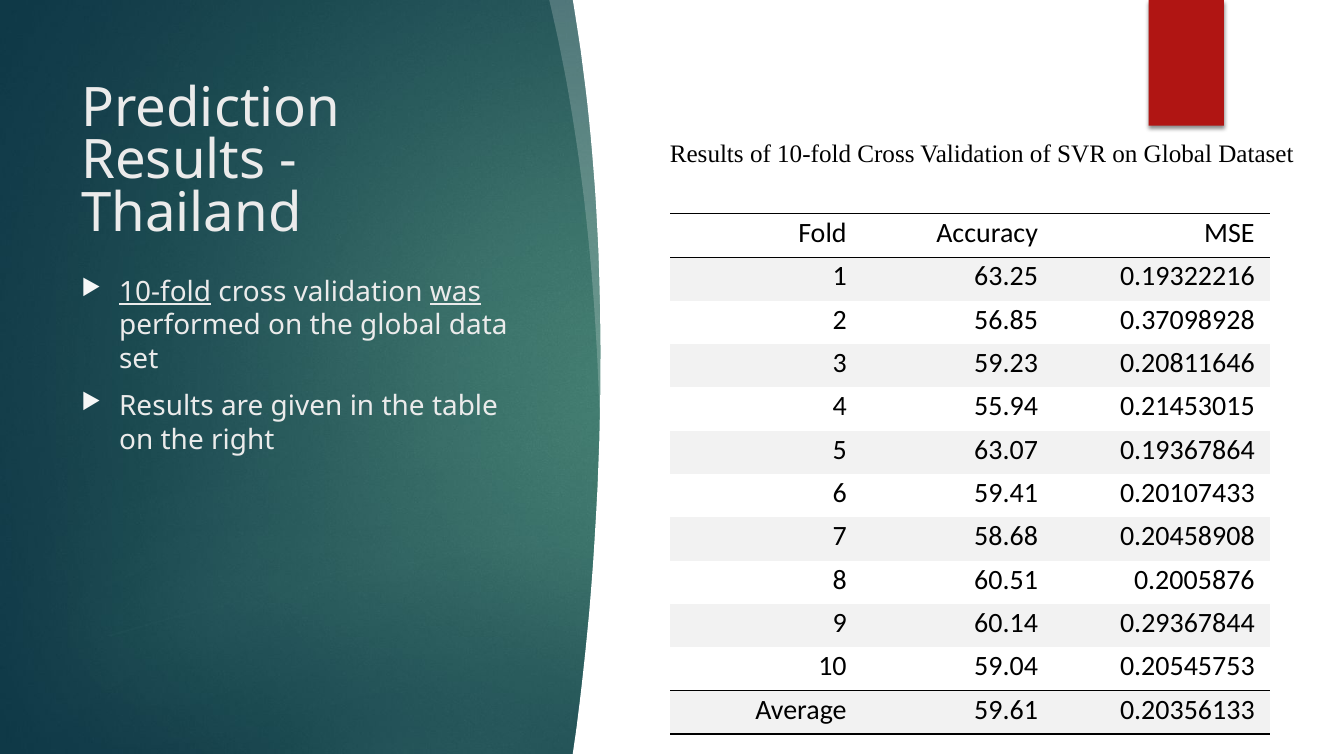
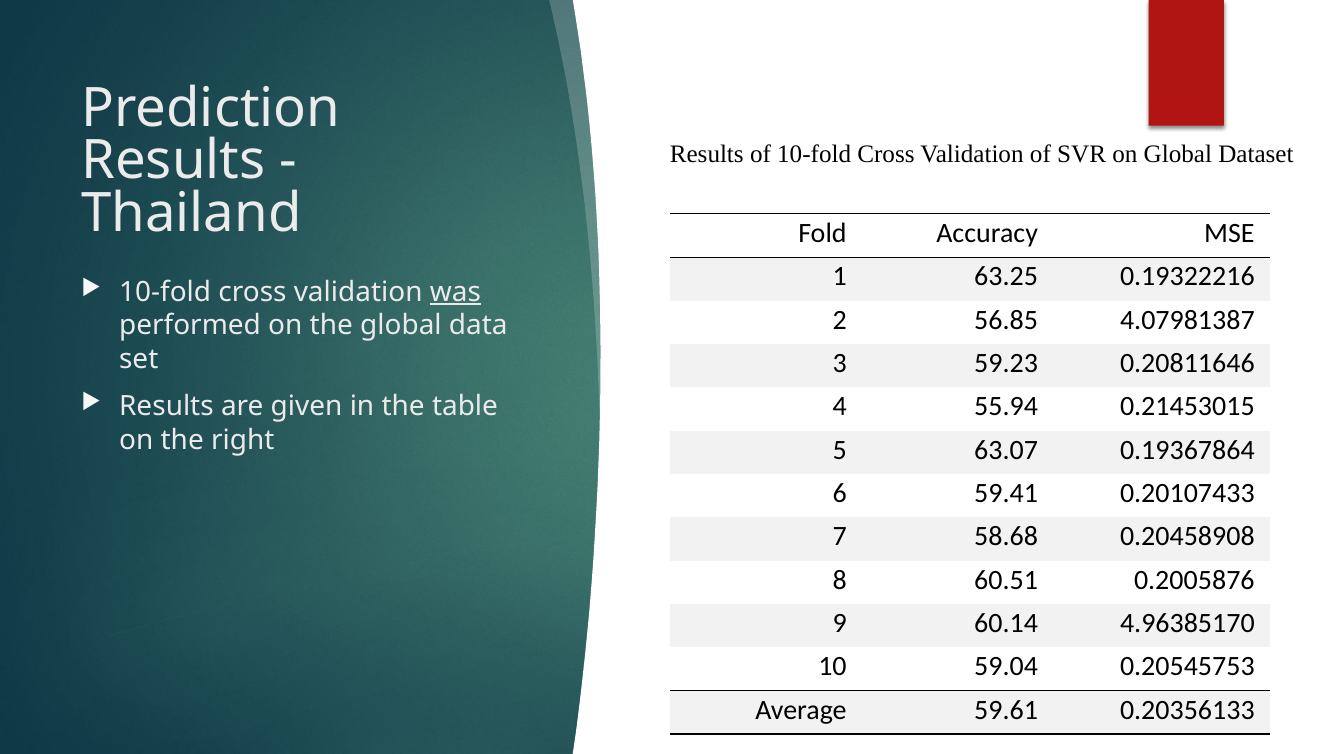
10-fold underline: present -> none (165, 292)
0.37098928: 0.37098928 -> 4.07981387 (1187, 320)
0.29367844: 0.29367844 -> 4.96385170 (1187, 624)
